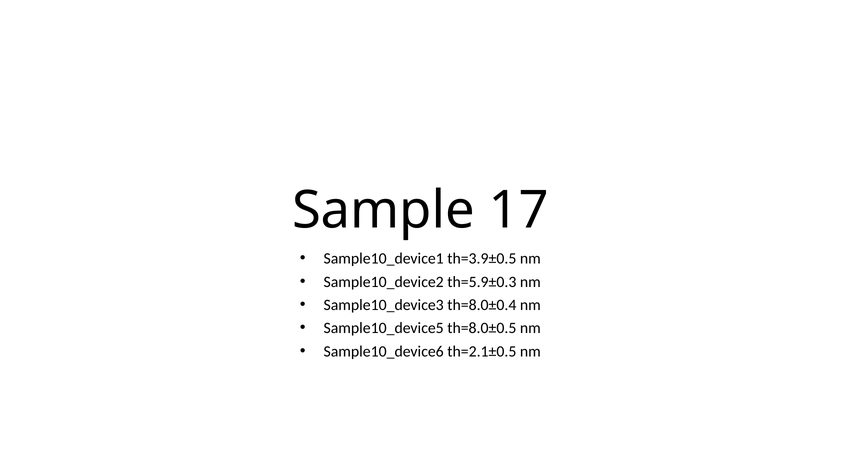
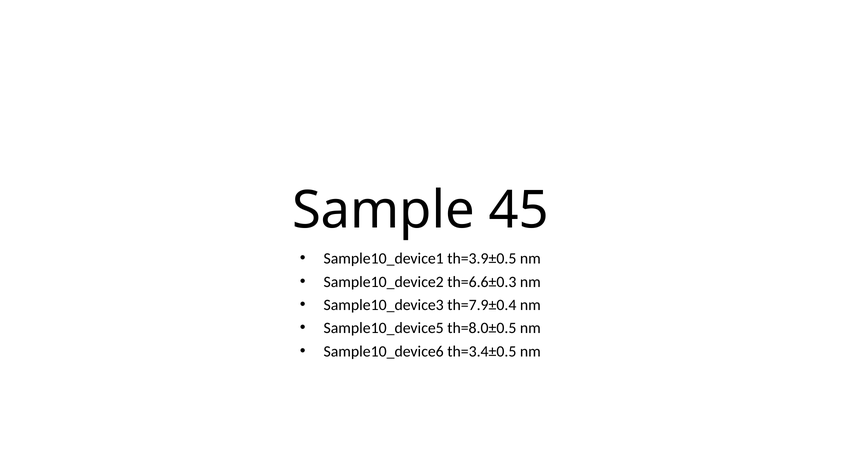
17: 17 -> 45 (519, 210)
th=5.9±0.3: th=5.9±0.3 -> th=6.6±0.3 (482, 282)
th=8.0±0.4: th=8.0±0.4 -> th=7.9±0.4 (482, 305)
th=2.1±0.5: th=2.1±0.5 -> th=3.4±0.5 (482, 351)
